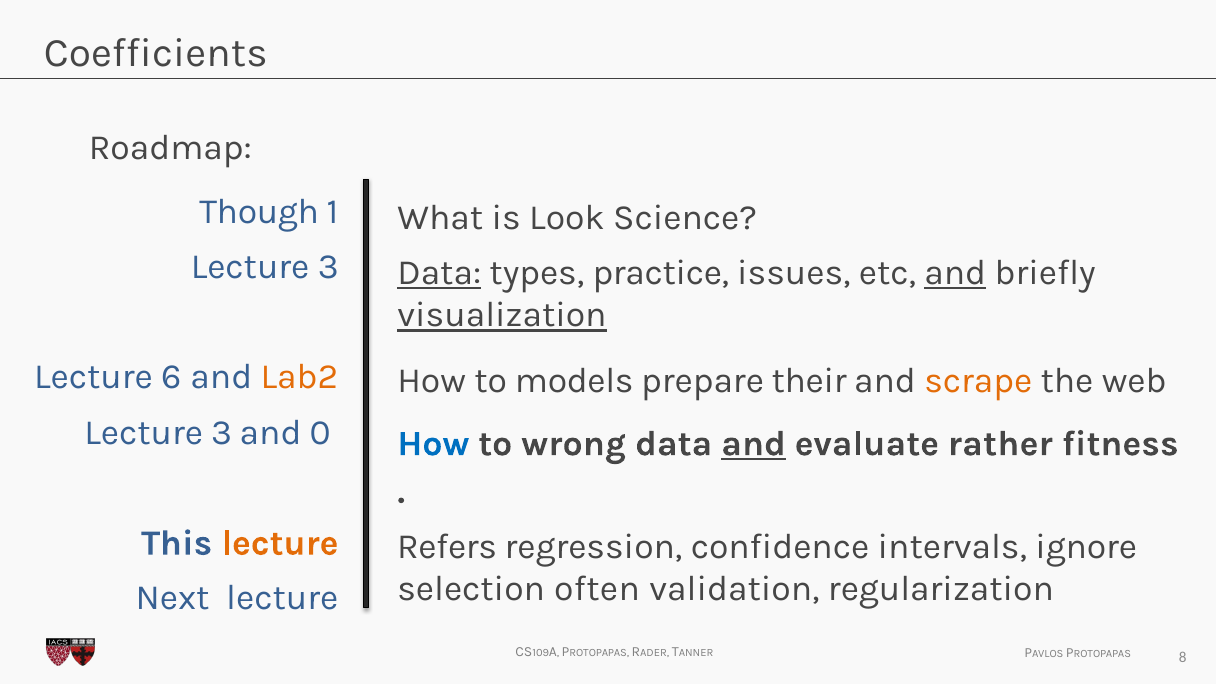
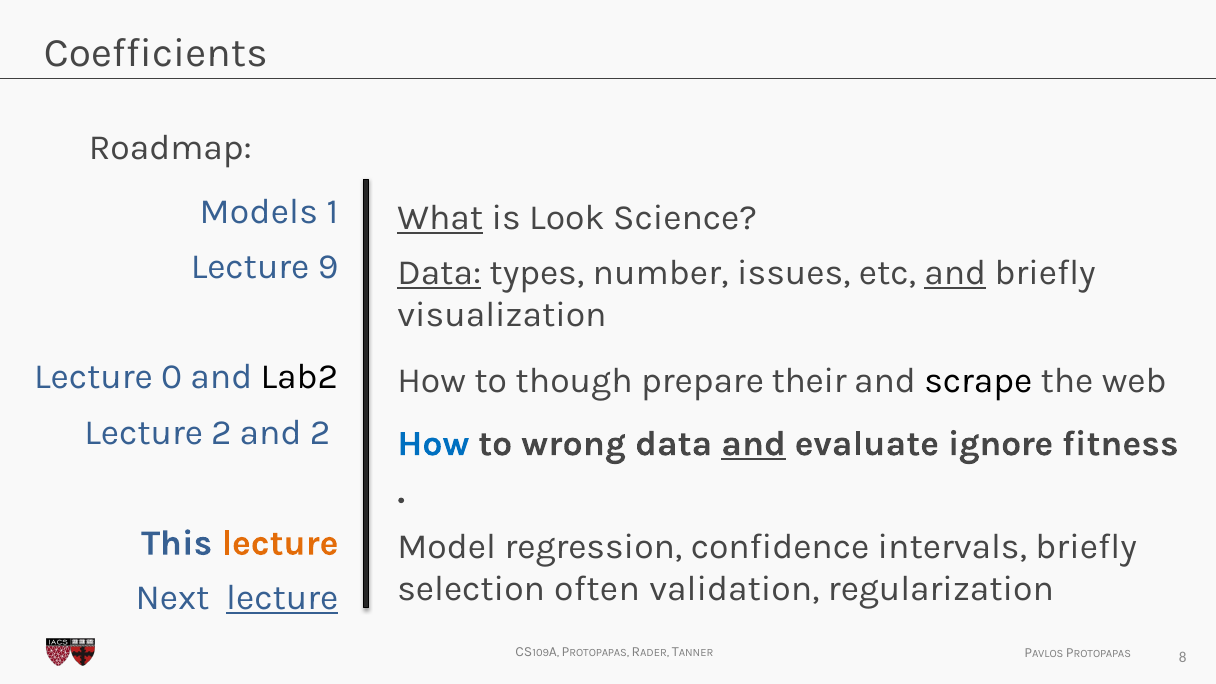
Though: Though -> Models (259, 211)
What underline: none -> present (440, 217)
3: 3 -> 9 (328, 267)
practice: practice -> number (661, 273)
visualization underline: present -> none (502, 315)
6: 6 -> 0 (172, 377)
Lab2 colour: orange -> black (299, 377)
models: models -> though (574, 381)
scrape colour: orange -> black (978, 381)
3: 3 -> 2 (221, 432)
and 0: 0 -> 2 (320, 432)
rather: rather -> ignore (1001, 443)
Refers: Refers -> Model (447, 546)
intervals ignore: ignore -> briefly (1086, 546)
lecture underline: none -> present (282, 598)
